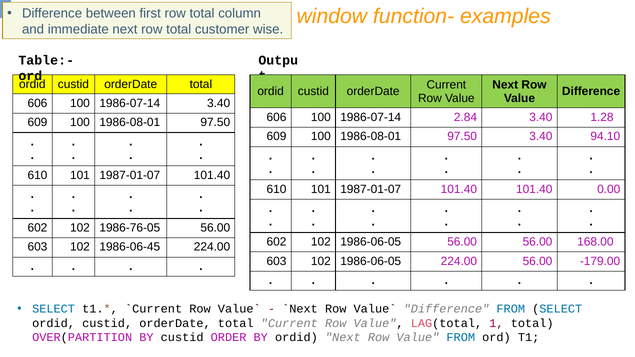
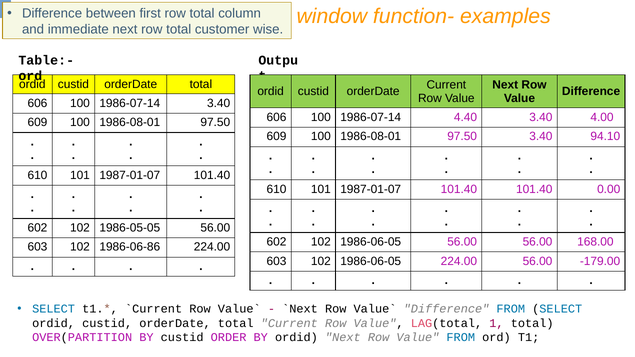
2.84: 2.84 -> 4.40 (466, 117)
1.28: 1.28 -> 4.00 (602, 117)
1986-76-05: 1986-76-05 -> 1986-05-05 (130, 228)
1986-06-45: 1986-06-45 -> 1986-06-86 (130, 247)
